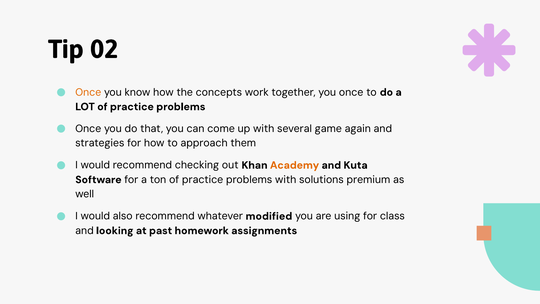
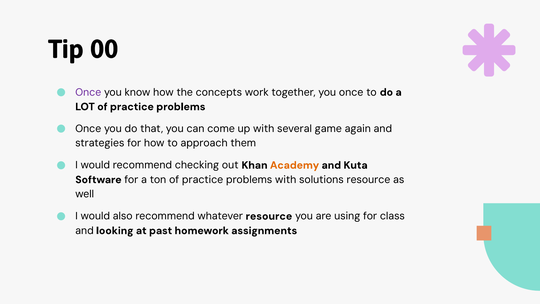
02: 02 -> 00 (104, 49)
Once colour: orange -> purple (88, 92)
solutions premium: premium -> resource (368, 180)
whatever modified: modified -> resource (269, 216)
